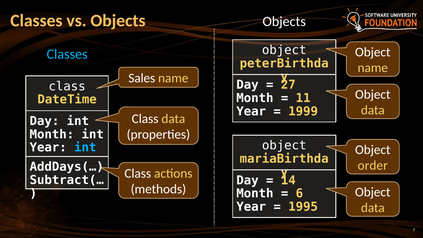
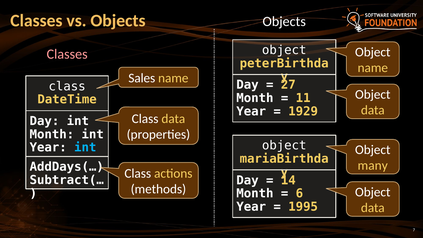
Classes colour: light blue -> pink (67, 54)
1999: 1999 -> 1929 (303, 111)
order: order -> many (373, 166)
